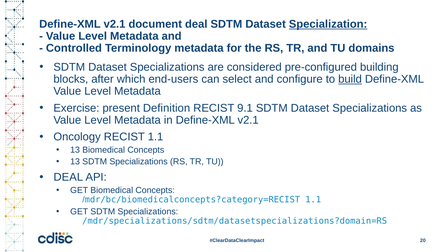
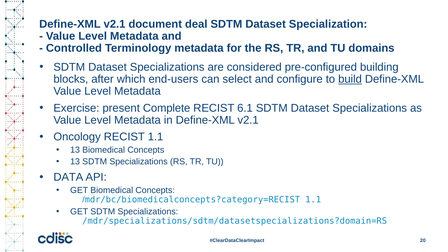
Specialization underline: present -> none (328, 24)
Definition: Definition -> Complete (167, 108)
9.1: 9.1 -> 6.1 (245, 108)
DEAL: DEAL -> DATA (68, 177)
